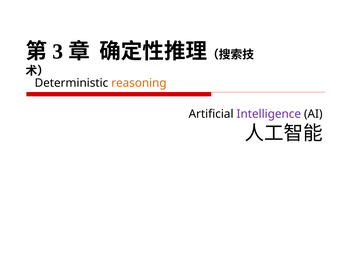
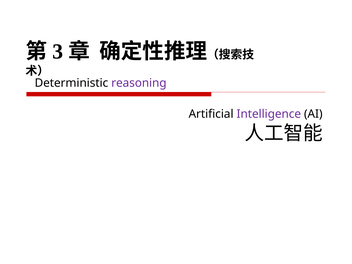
reasoning colour: orange -> purple (139, 83)
